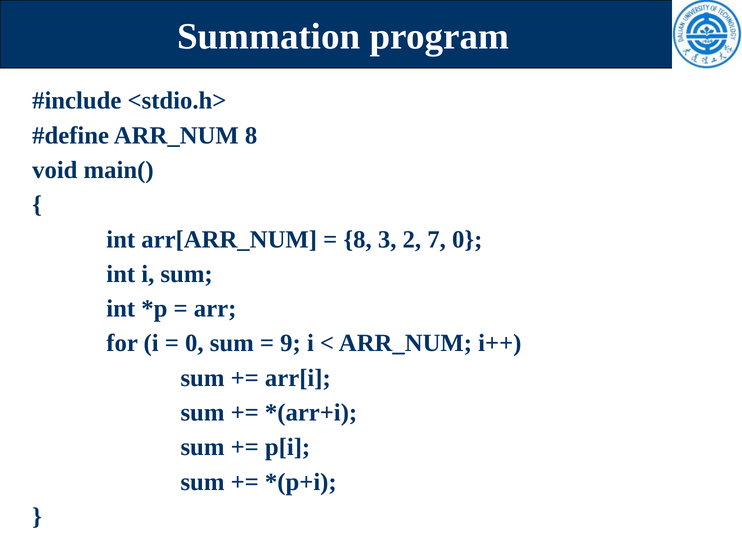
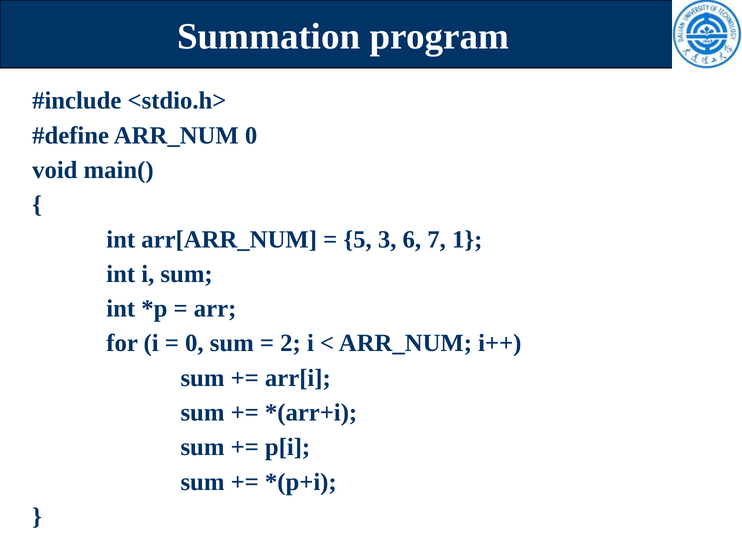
ARR_NUM 8: 8 -> 0 (251, 135)
8: 8 -> 5 (358, 239)
2: 2 -> 6 (412, 239)
7 0: 0 -> 1 (467, 239)
9: 9 -> 2 (291, 343)
